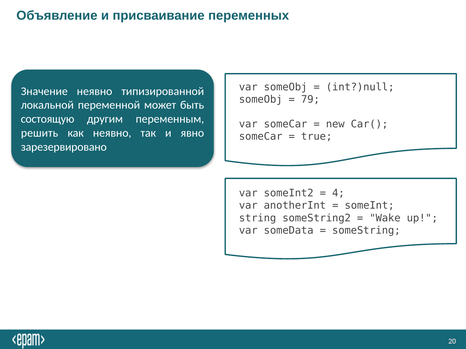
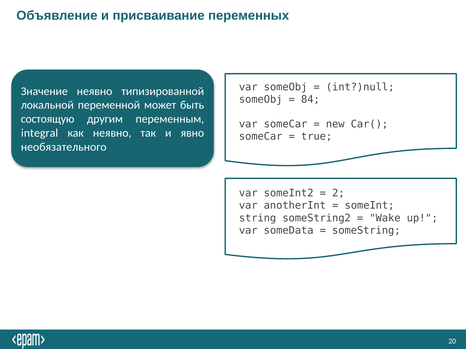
79: 79 -> 84 (310, 99)
решить: решить -> integral (40, 133)
зарезервировано: зарезервировано -> необязательного (64, 147)
4: 4 -> 2 (338, 193)
